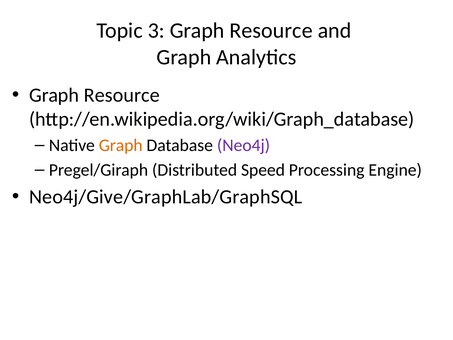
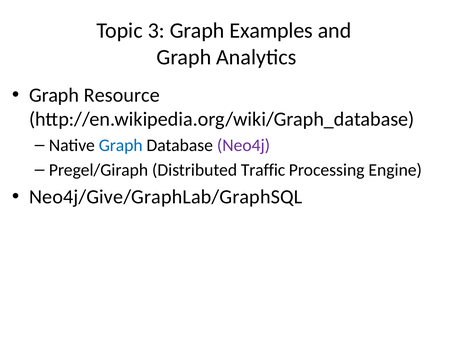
3 Graph Resource: Resource -> Examples (271, 31)
Graph colour: orange -> blue (121, 145)
Speed: Speed -> Traffic (263, 170)
